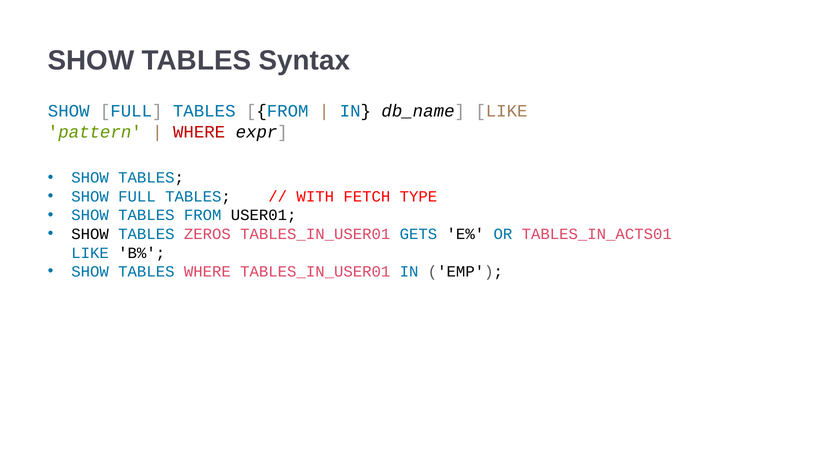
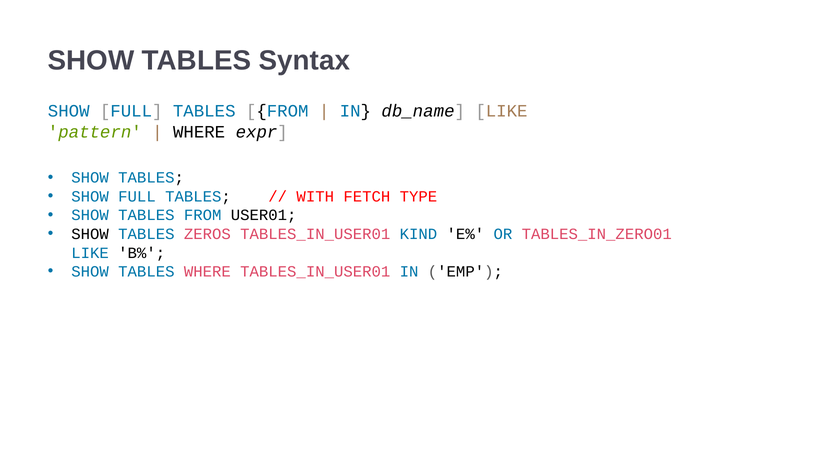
WHERE colour: red -> black (199, 132)
GETS: GETS -> KIND (418, 234)
TABLES_IN_ACTS01: TABLES_IN_ACTS01 -> TABLES_IN_ZERO01 (597, 234)
